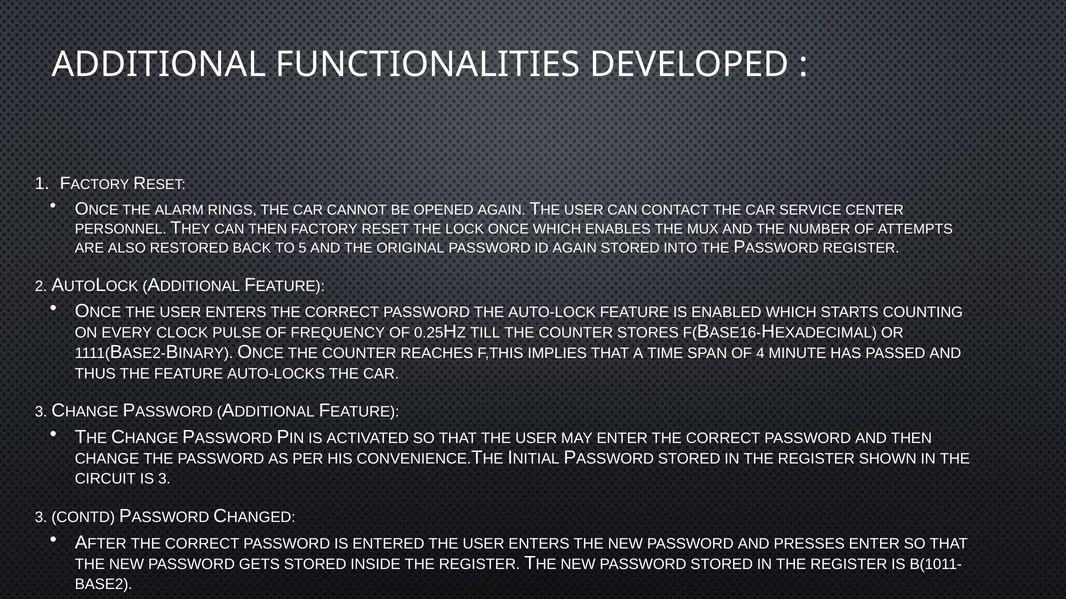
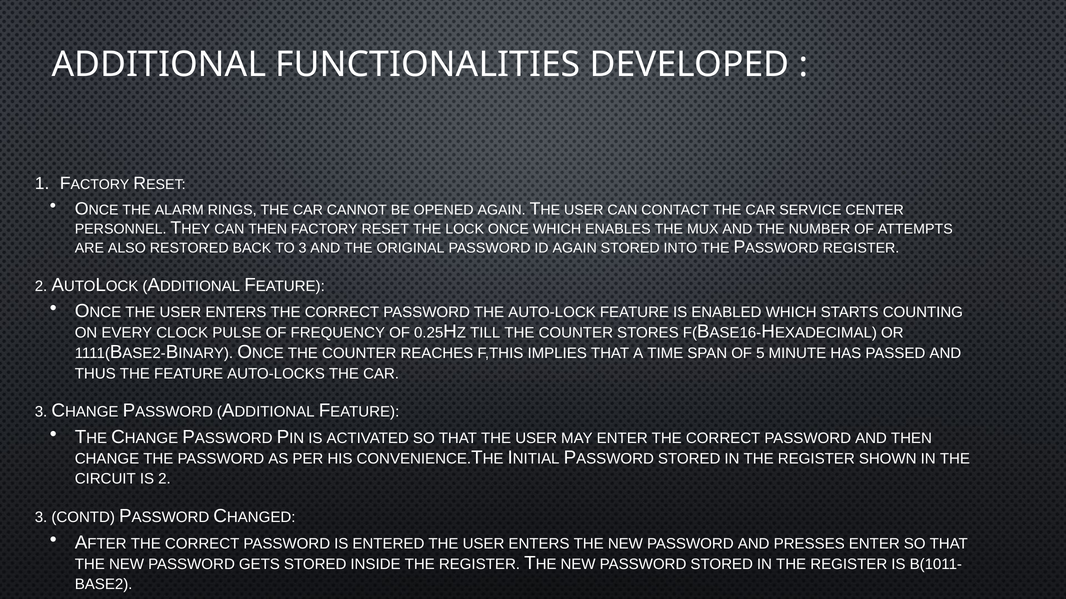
TO 5: 5 -> 3 (303, 248)
4: 4 -> 5 (760, 354)
IS 3: 3 -> 2 (164, 479)
